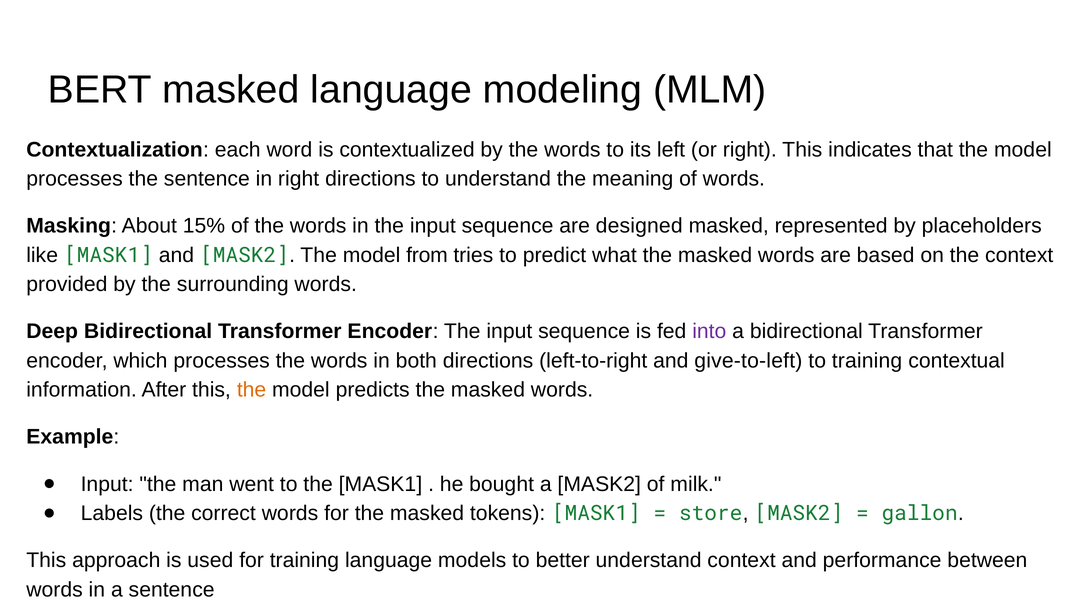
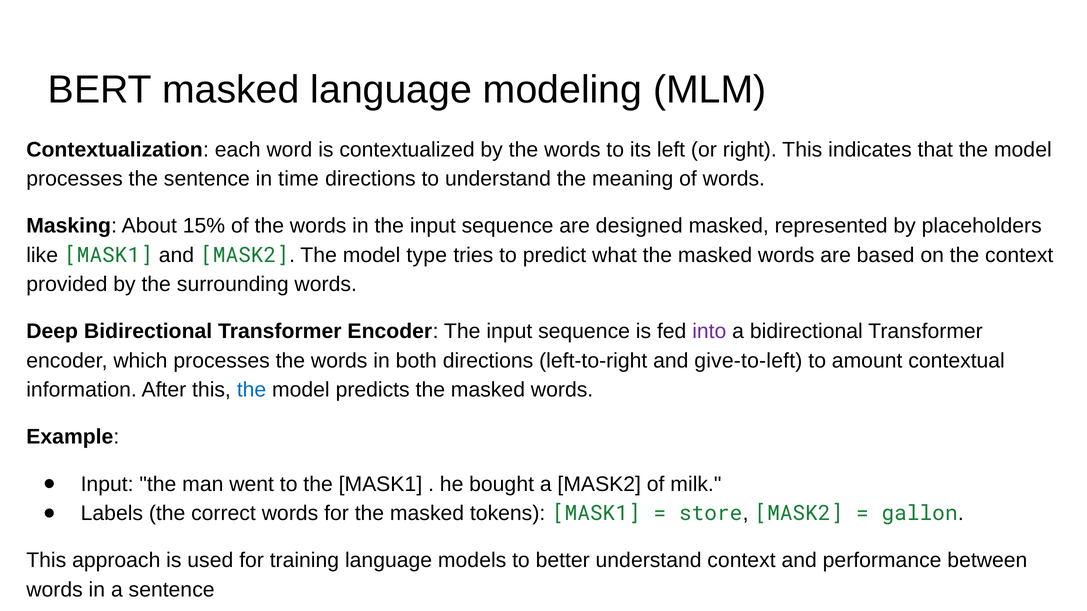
in right: right -> time (299, 179)
from: from -> type (427, 255)
to training: training -> amount (867, 361)
the colour: orange -> blue (252, 390)
